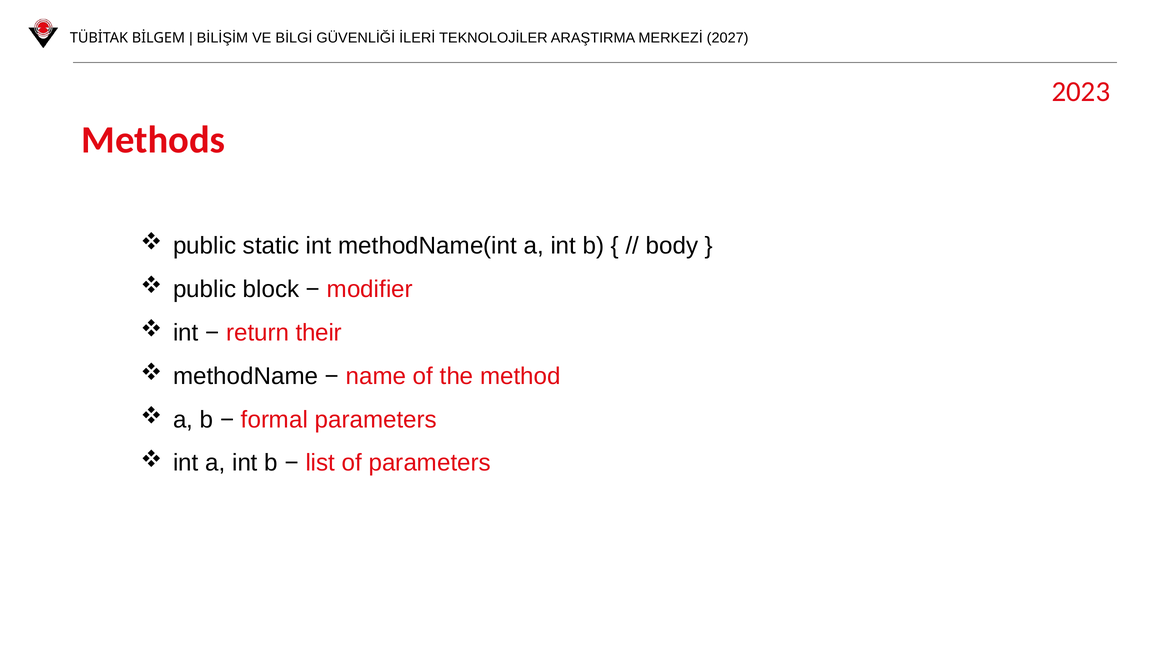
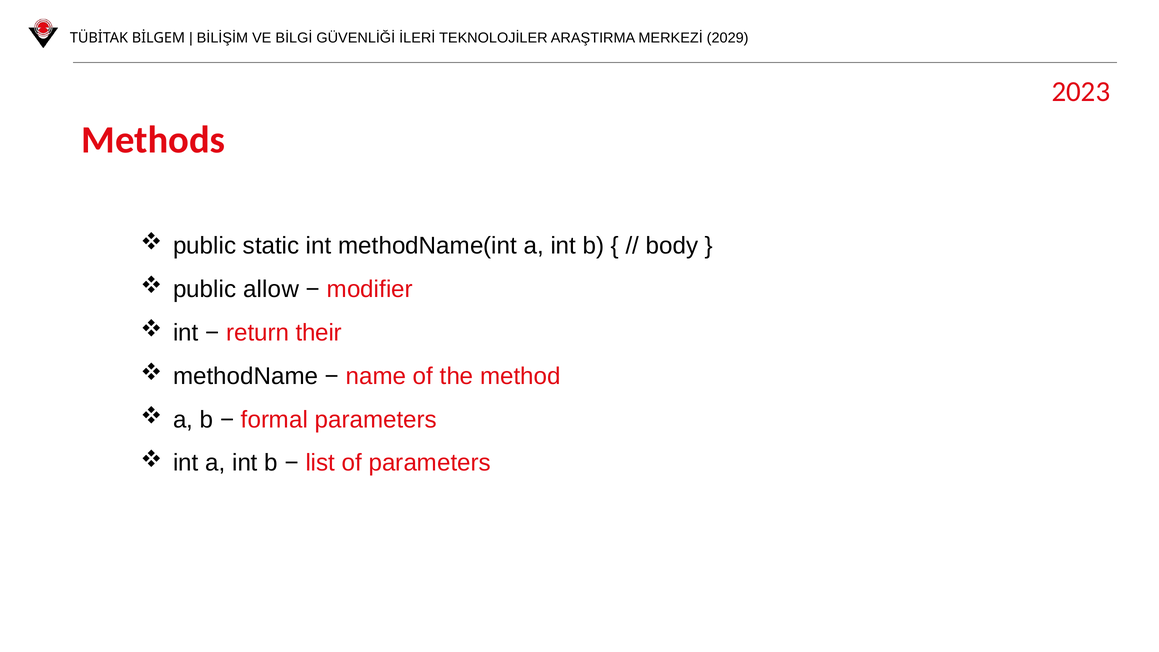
2027: 2027 -> 2029 (728, 38)
block: block -> allow (271, 289)
